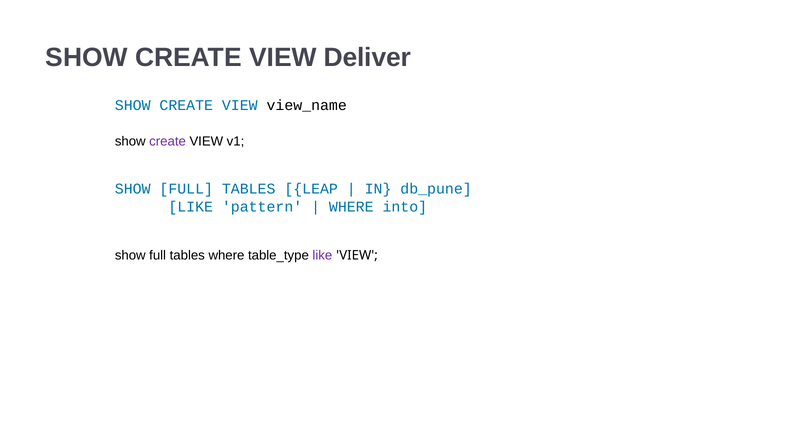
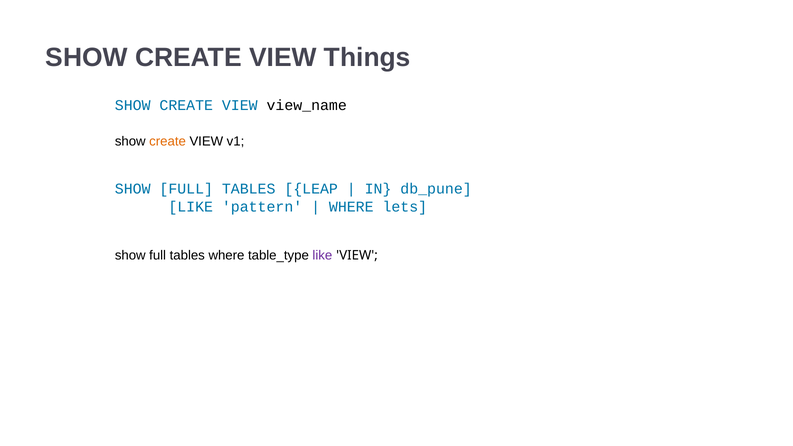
Deliver: Deliver -> Things (367, 57)
create colour: purple -> orange (168, 141)
into: into -> lets (405, 207)
